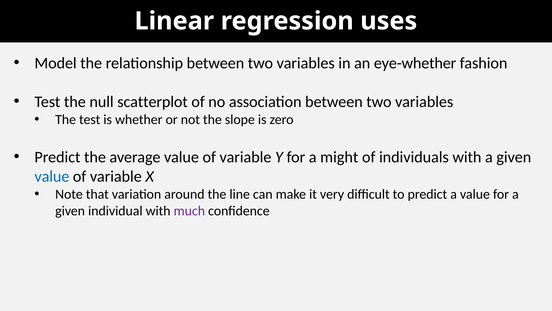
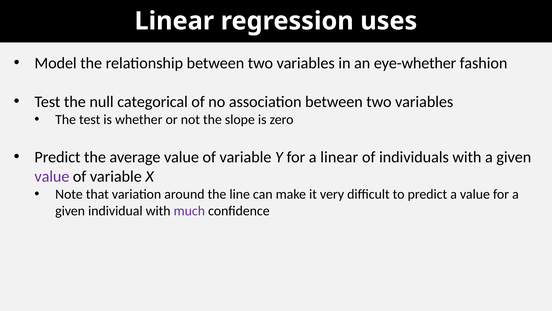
scatterplot: scatterplot -> categorical (153, 102)
a might: might -> linear (339, 157)
value colour: blue -> purple (52, 176)
